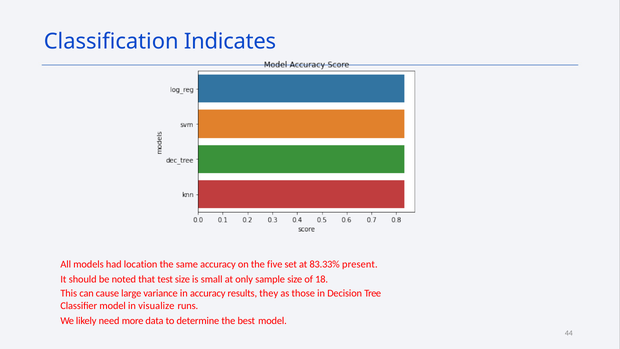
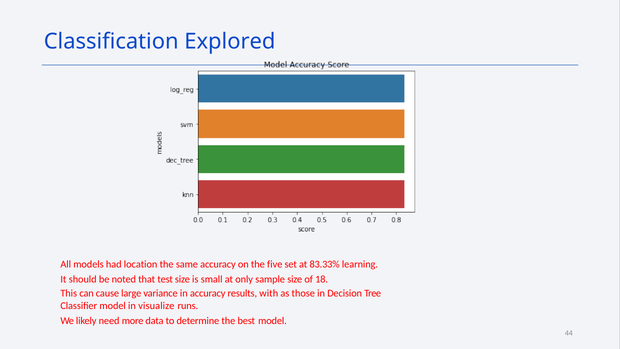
Indicates: Indicates -> Explored (230, 41)
present: present -> learning (360, 264)
they: they -> with (269, 293)
